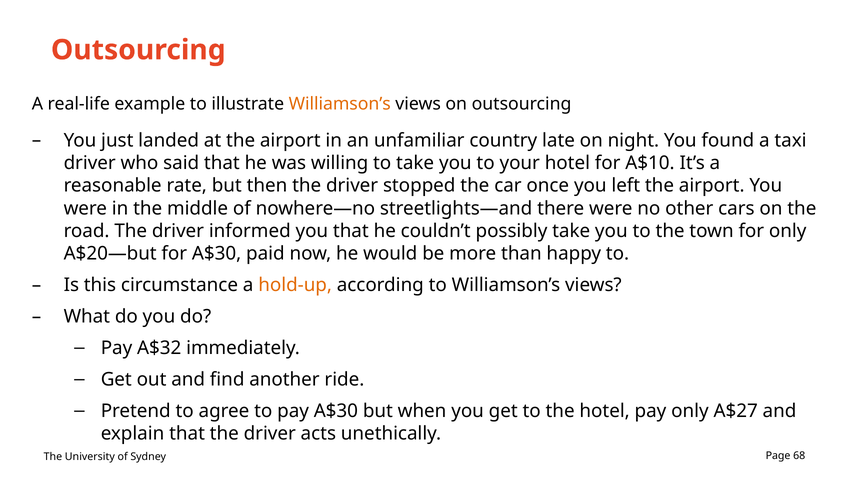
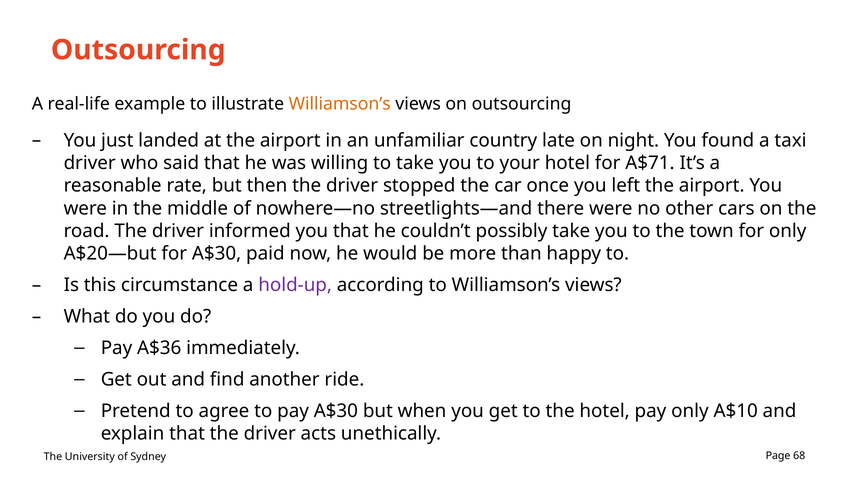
A$10: A$10 -> A$71 (650, 163)
hold-up colour: orange -> purple (295, 285)
A$32: A$32 -> A$36 (159, 348)
A$27: A$27 -> A$10 (736, 411)
